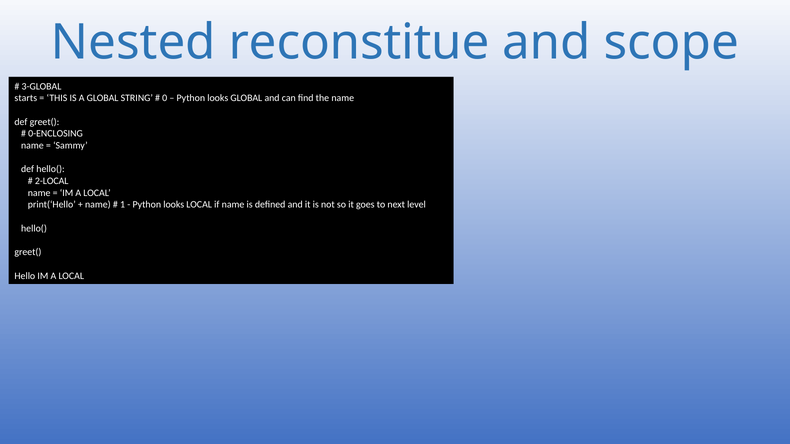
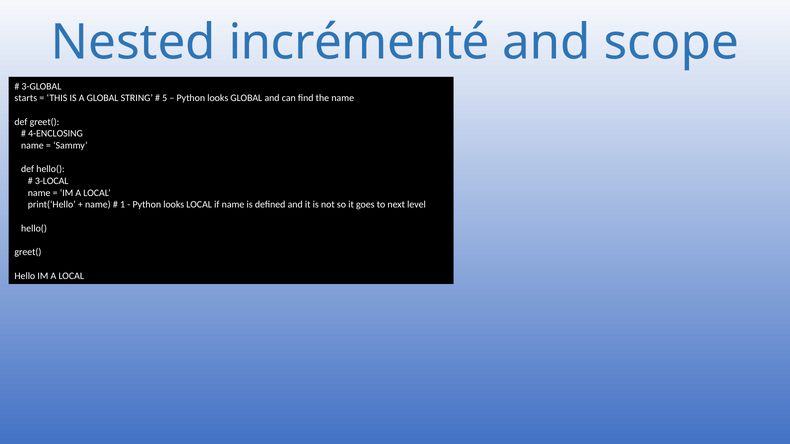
reconstitue: reconstitue -> incrémenté (359, 43)
0: 0 -> 5 (165, 98)
0-ENCLOSING: 0-ENCLOSING -> 4-ENCLOSING (55, 134)
2-LOCAL: 2-LOCAL -> 3-LOCAL (52, 181)
